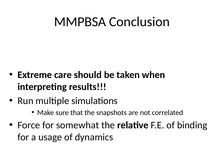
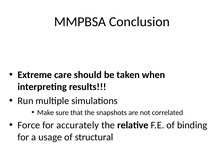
somewhat: somewhat -> accurately (78, 125)
dynamics: dynamics -> structural (94, 137)
